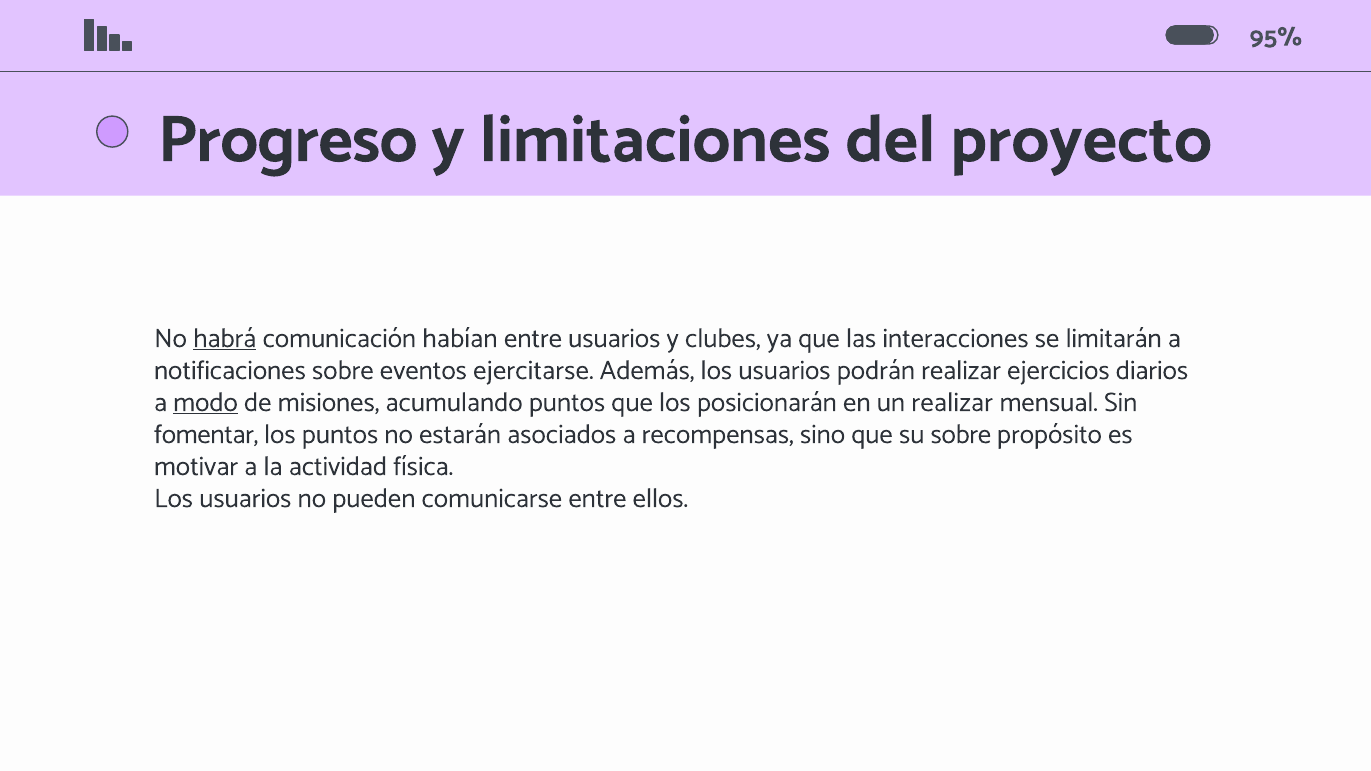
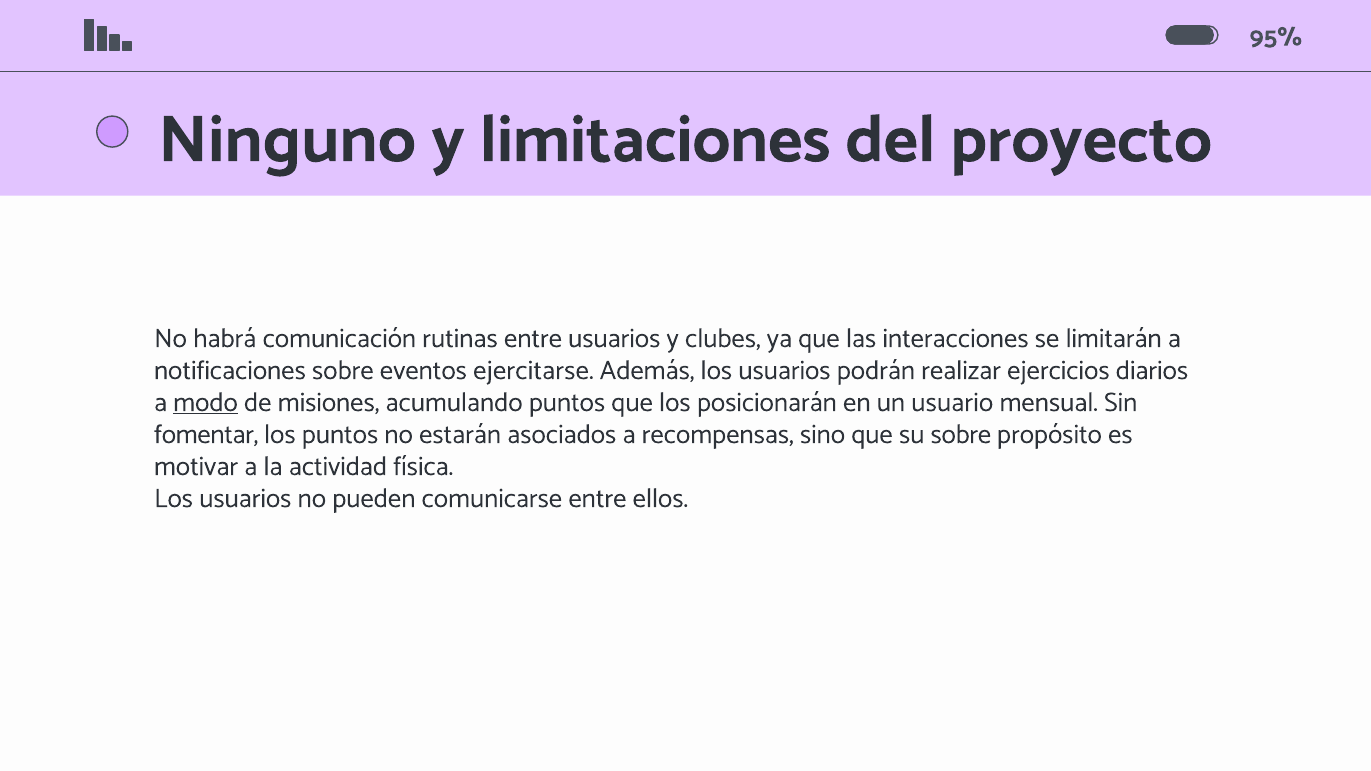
Progreso: Progreso -> Ninguno (287, 139)
habrá underline: present -> none (225, 338)
habían: habían -> rutinas (460, 338)
un realizar: realizar -> usuario (952, 402)
